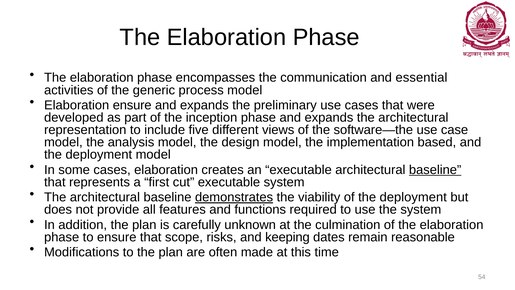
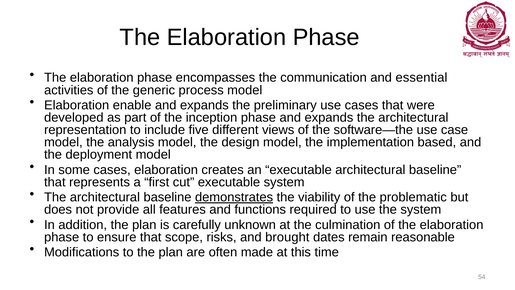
Elaboration ensure: ensure -> enable (132, 105)
baseline underline: present -> none (435, 170)
of the deployment: deployment -> problematic (413, 197)
keeping: keeping -> brought (287, 237)
